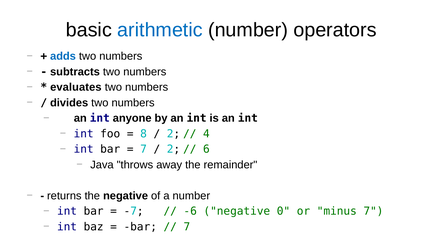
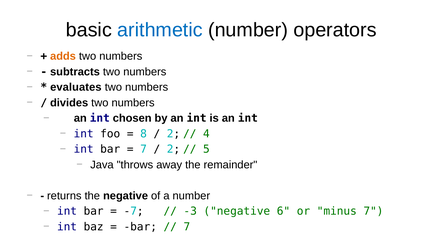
adds colour: blue -> orange (63, 56)
anyone: anyone -> chosen (132, 118)
6: 6 -> 5 (206, 149)
-6: -6 -> -3 (190, 211)
0: 0 -> 6 (283, 211)
